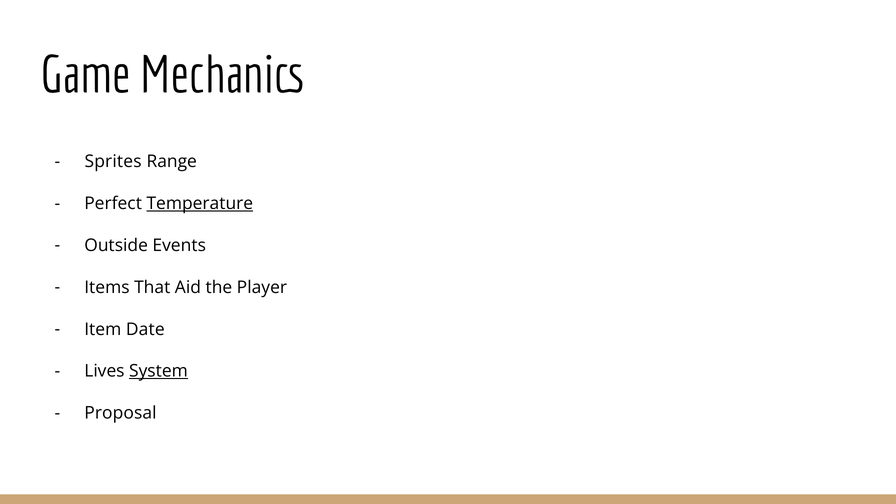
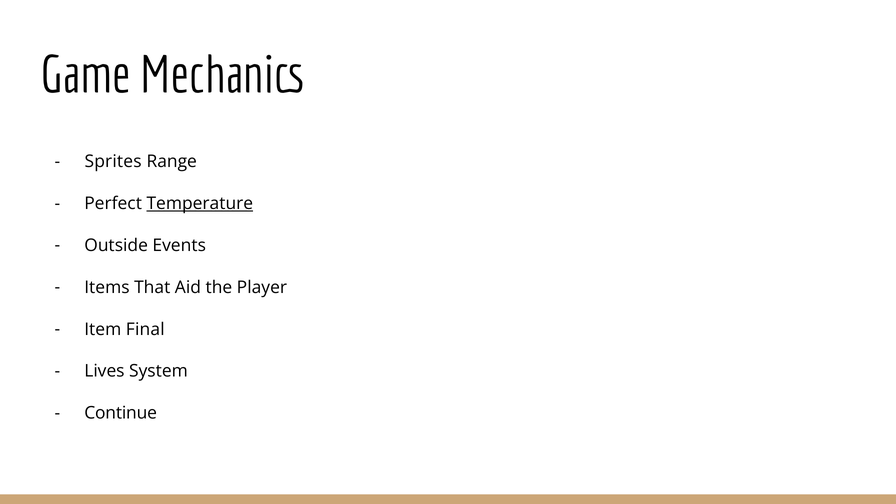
Date: Date -> Final (145, 329)
System underline: present -> none (158, 371)
Proposal: Proposal -> Continue (121, 413)
